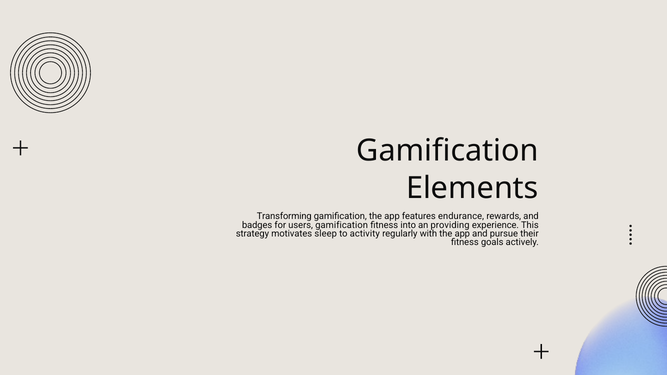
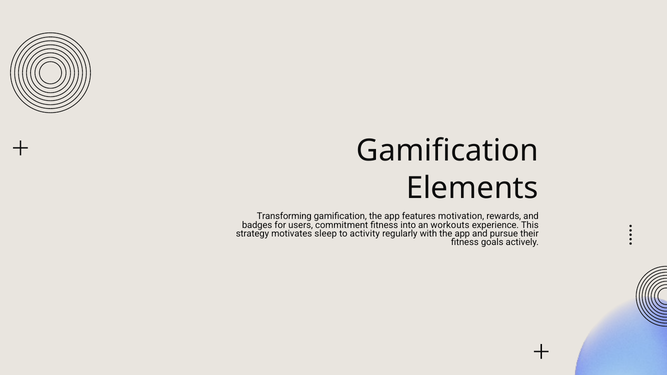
endurance: endurance -> motivation (461, 216)
users gamification: gamification -> commitment (342, 225)
providing: providing -> workouts (450, 225)
